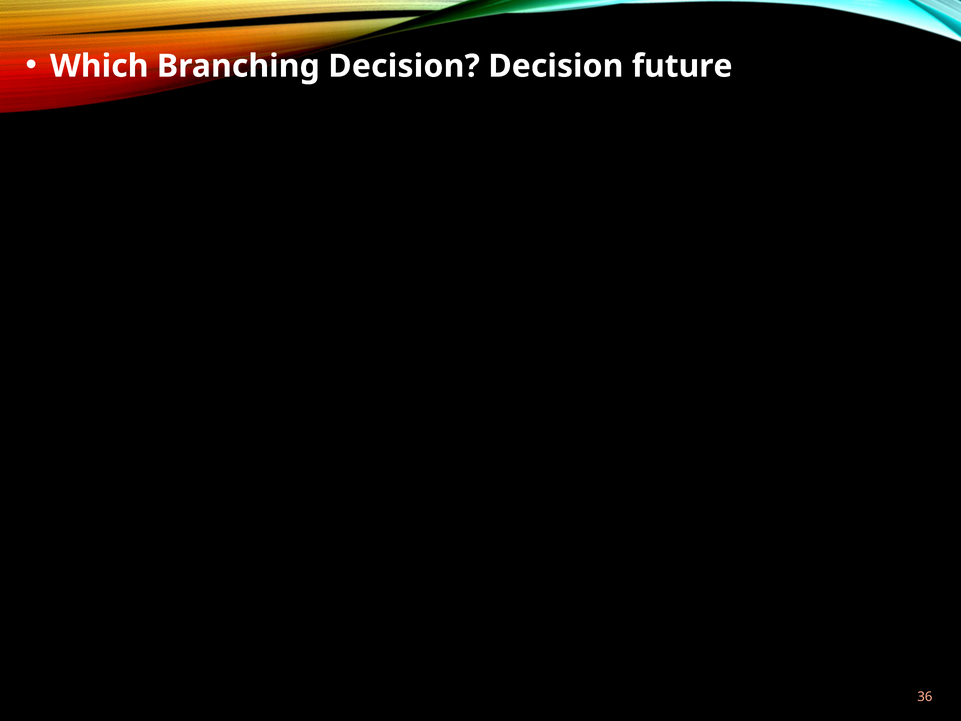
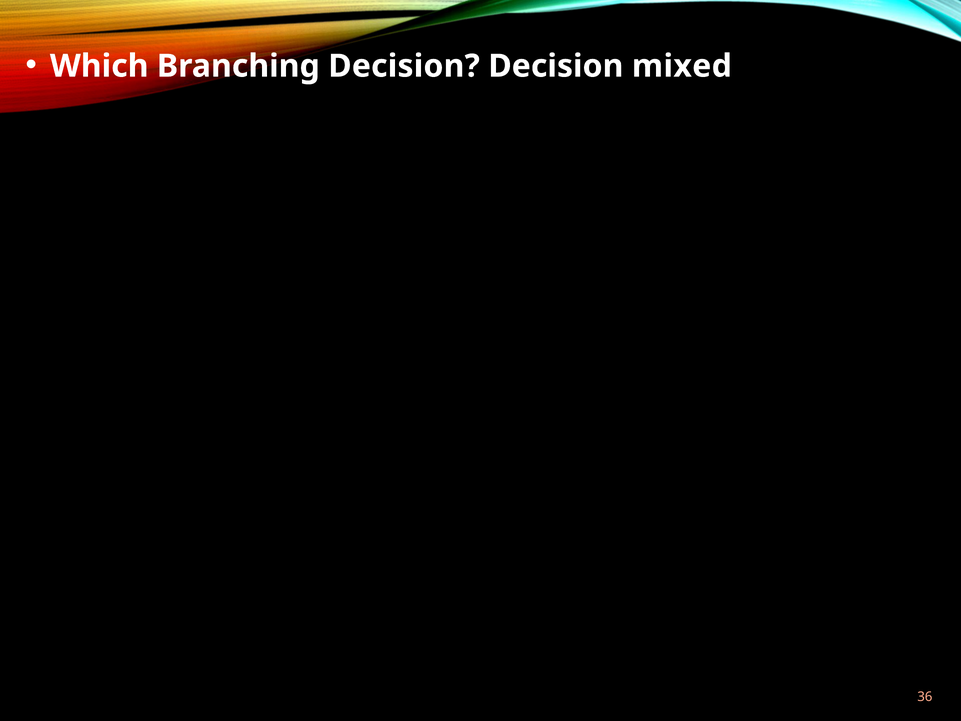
future: future -> mixed (682, 66)
